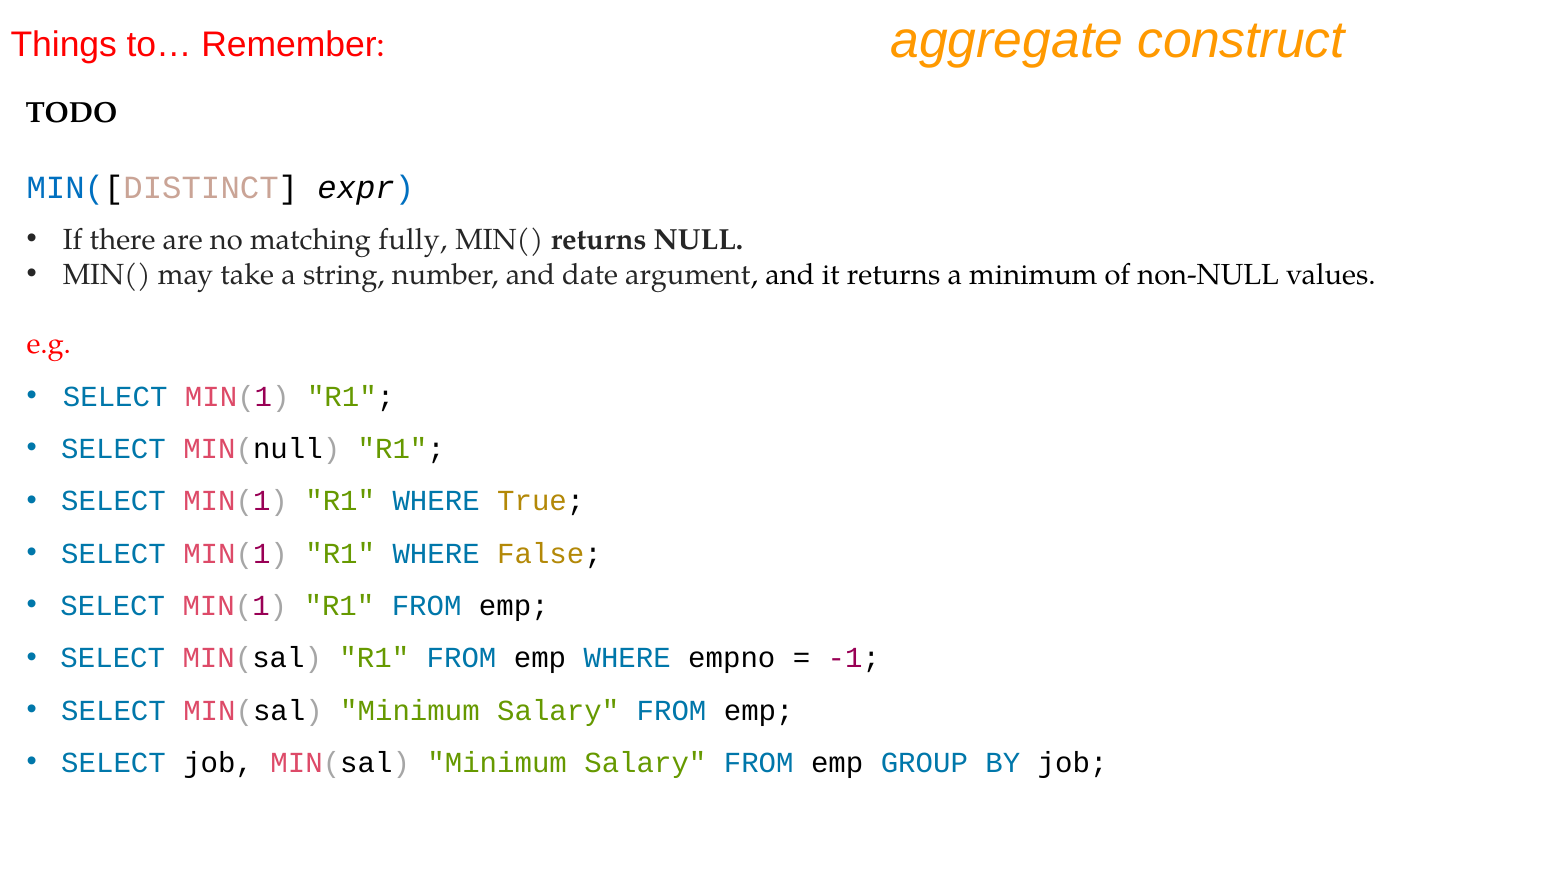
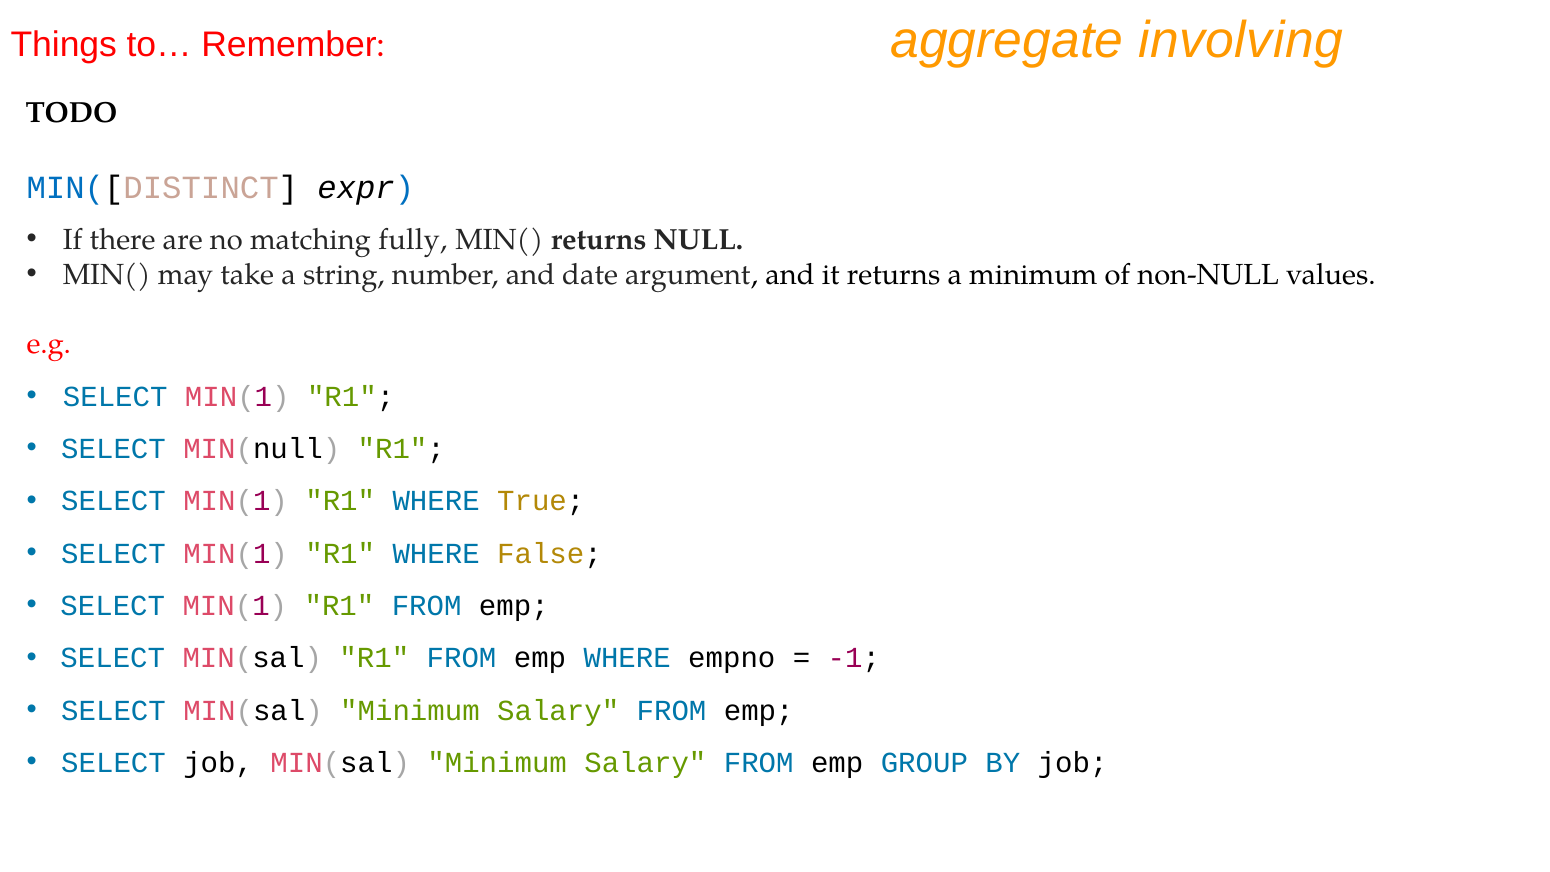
construct: construct -> involving (1241, 40)
